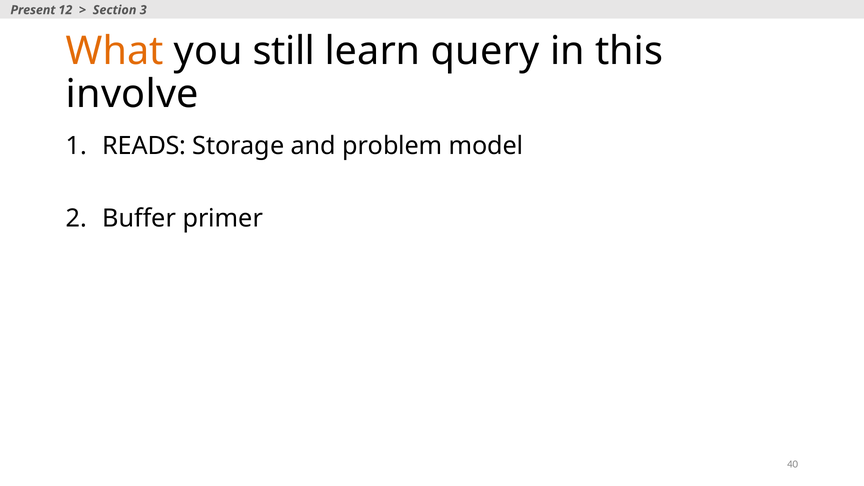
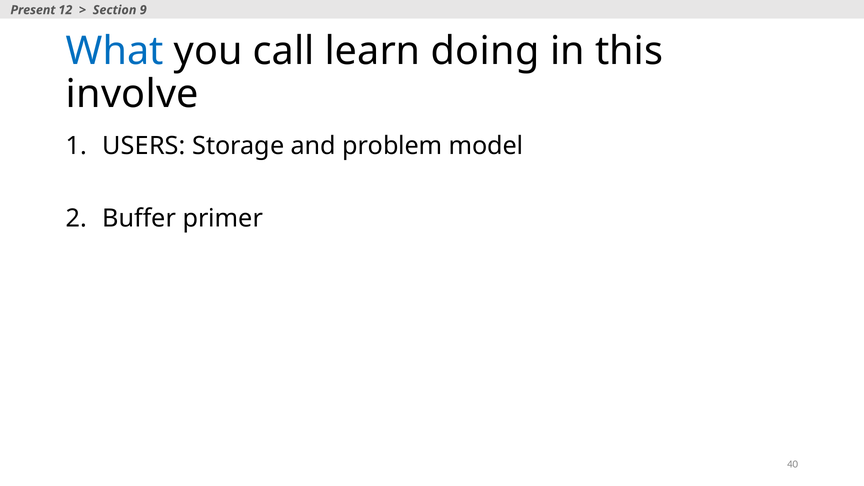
3: 3 -> 9 (143, 10)
What colour: orange -> blue (115, 51)
still: still -> call (284, 51)
query: query -> doing (485, 51)
READS: READS -> USERS (144, 146)
